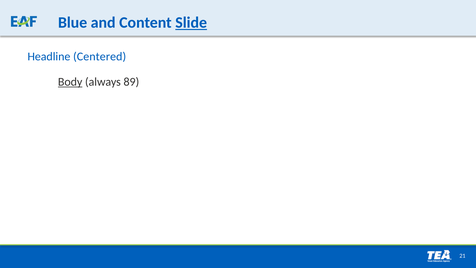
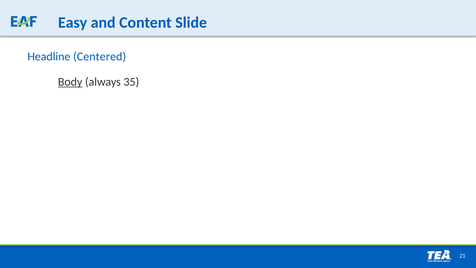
Blue: Blue -> Easy (73, 23)
Slide underline: present -> none (191, 23)
89: 89 -> 35 (131, 82)
